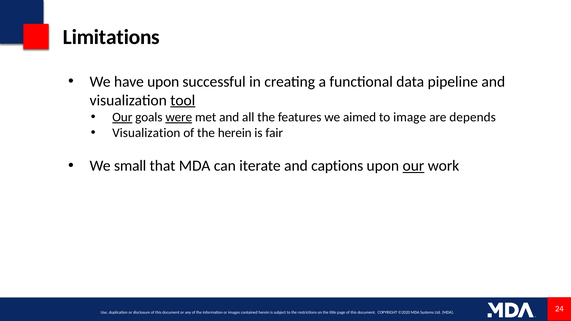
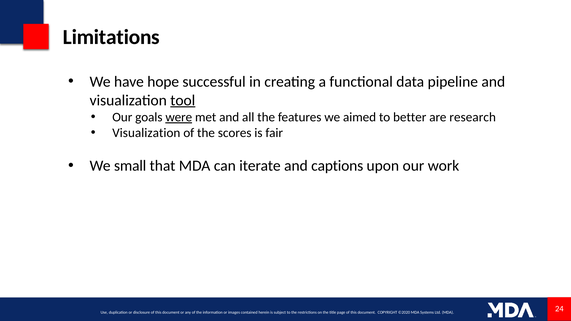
have upon: upon -> hope (163, 82)
Our underline: present -> none (122, 117)
image: image -> better (410, 117)
depends: depends -> research (473, 117)
the herein: herein -> scores (235, 133)
our underline: present -> none (413, 166)
